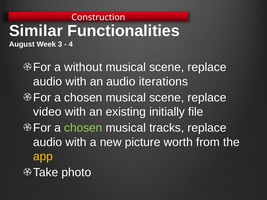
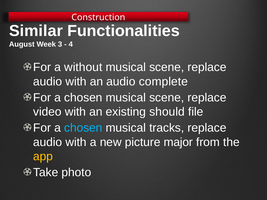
iterations: iterations -> complete (163, 82)
initially: initially -> should (167, 112)
chosen colour: light green -> light blue (83, 128)
worth: worth -> major (178, 142)
